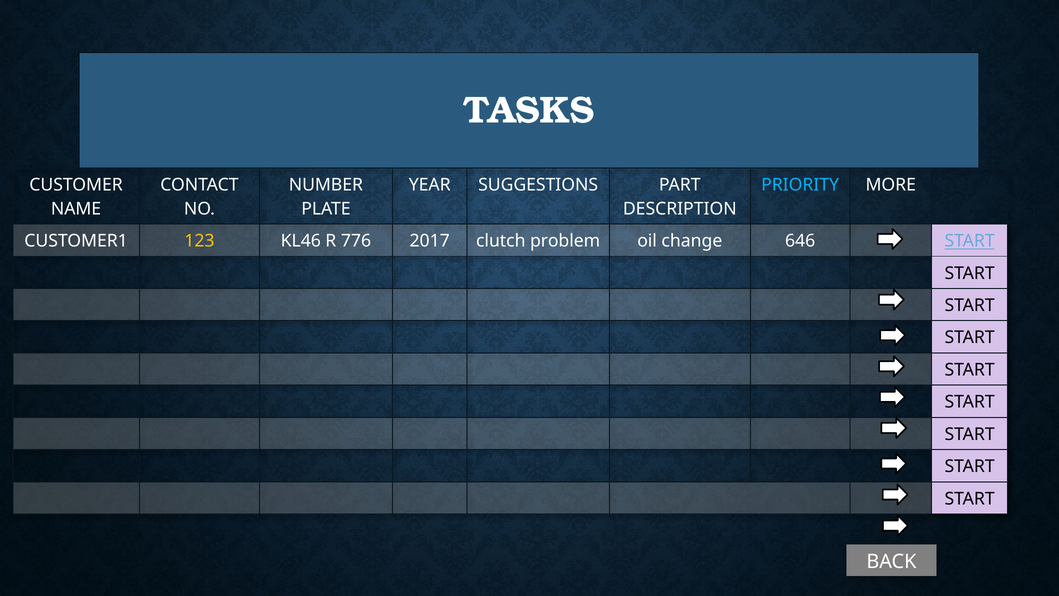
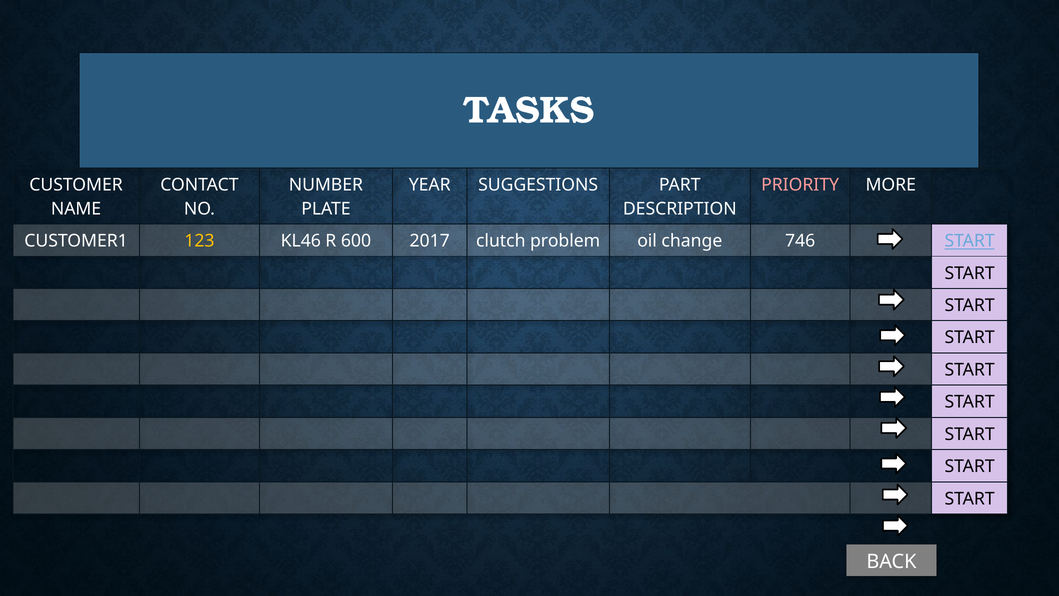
PRIORITY colour: light blue -> pink (800, 185)
776: 776 -> 600 (356, 241)
646: 646 -> 746 (800, 241)
